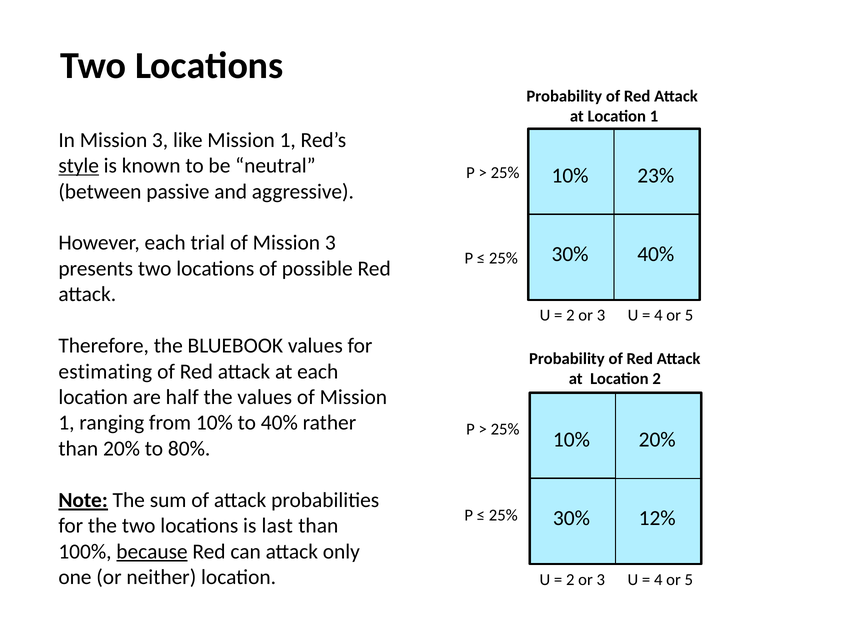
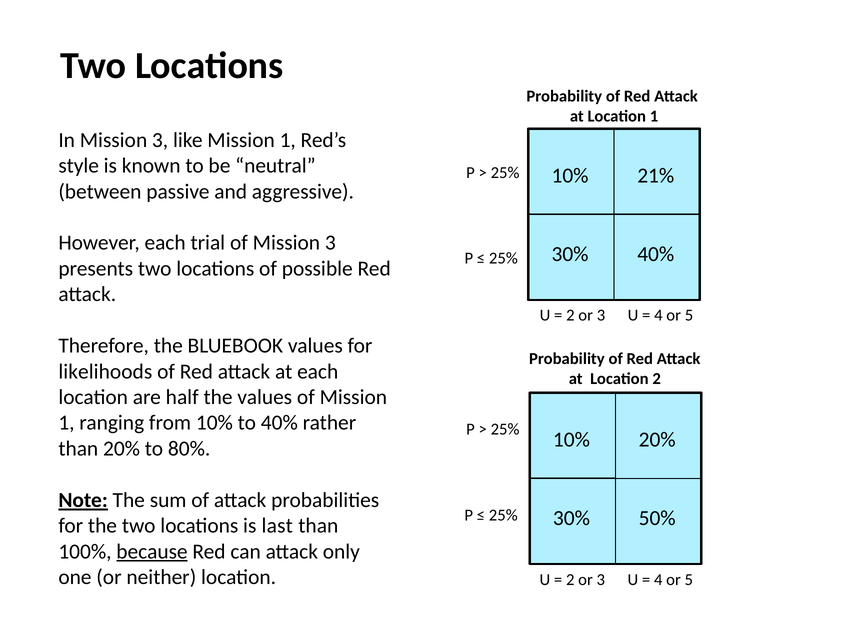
style underline: present -> none (79, 166)
23%: 23% -> 21% (656, 176)
estimating: estimating -> likelihoods (105, 371)
12%: 12% -> 50% (657, 518)
